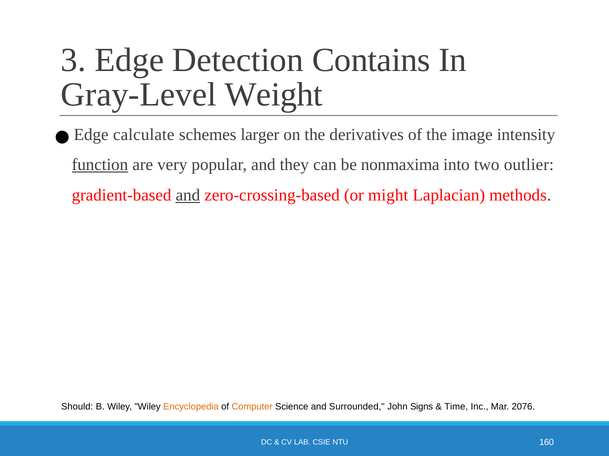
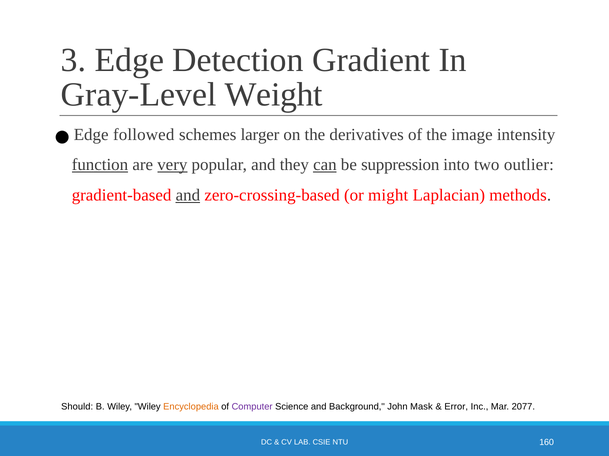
Contains: Contains -> Gradient (371, 60)
calculate: calculate -> followed (144, 135)
very underline: none -> present (172, 165)
can underline: none -> present (325, 165)
nonmaxima: nonmaxima -> suppression (400, 165)
Computer colour: orange -> purple (252, 407)
Surrounded: Surrounded -> Background (357, 407)
Signs: Signs -> Mask (421, 407)
Time: Time -> Error (456, 407)
2076: 2076 -> 2077 (523, 407)
